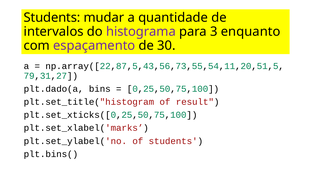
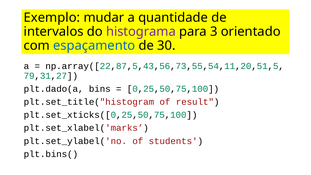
Students: Students -> Exemplo (52, 18)
enquanto: enquanto -> orientado (251, 32)
espaçamento colour: purple -> blue (94, 46)
